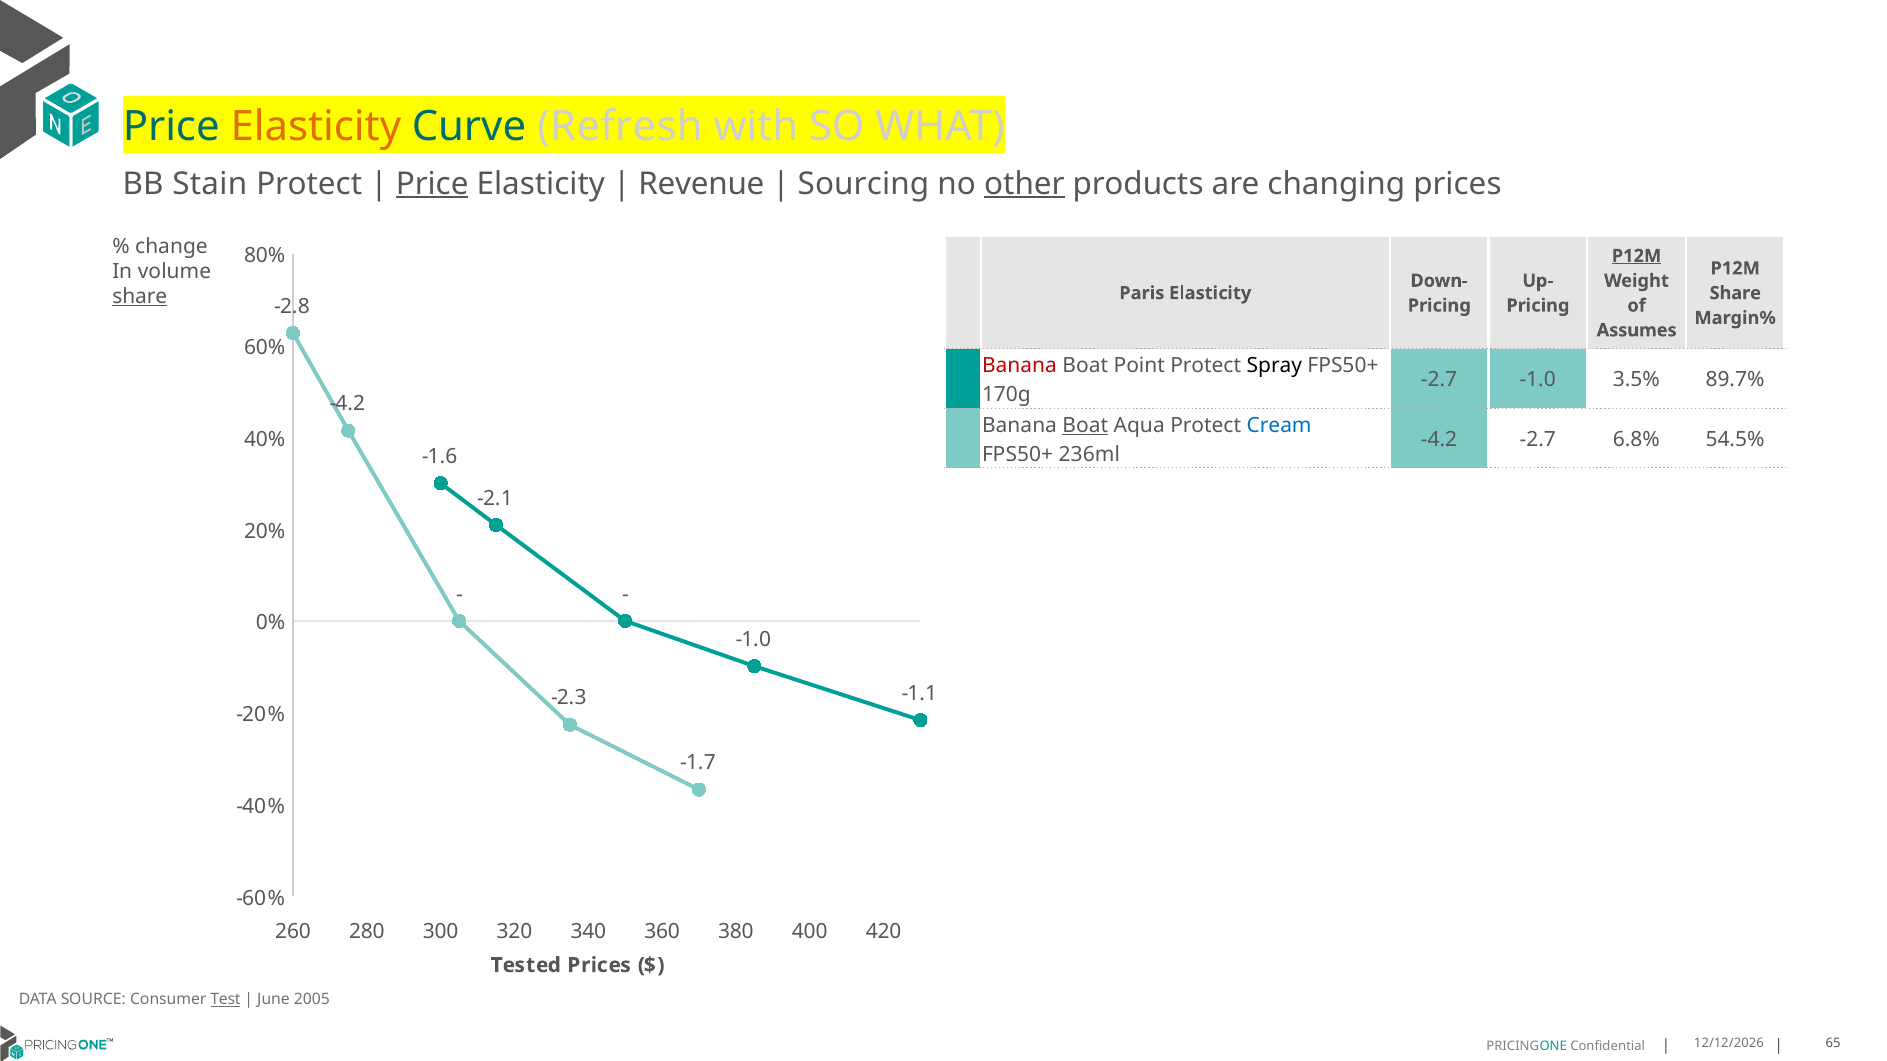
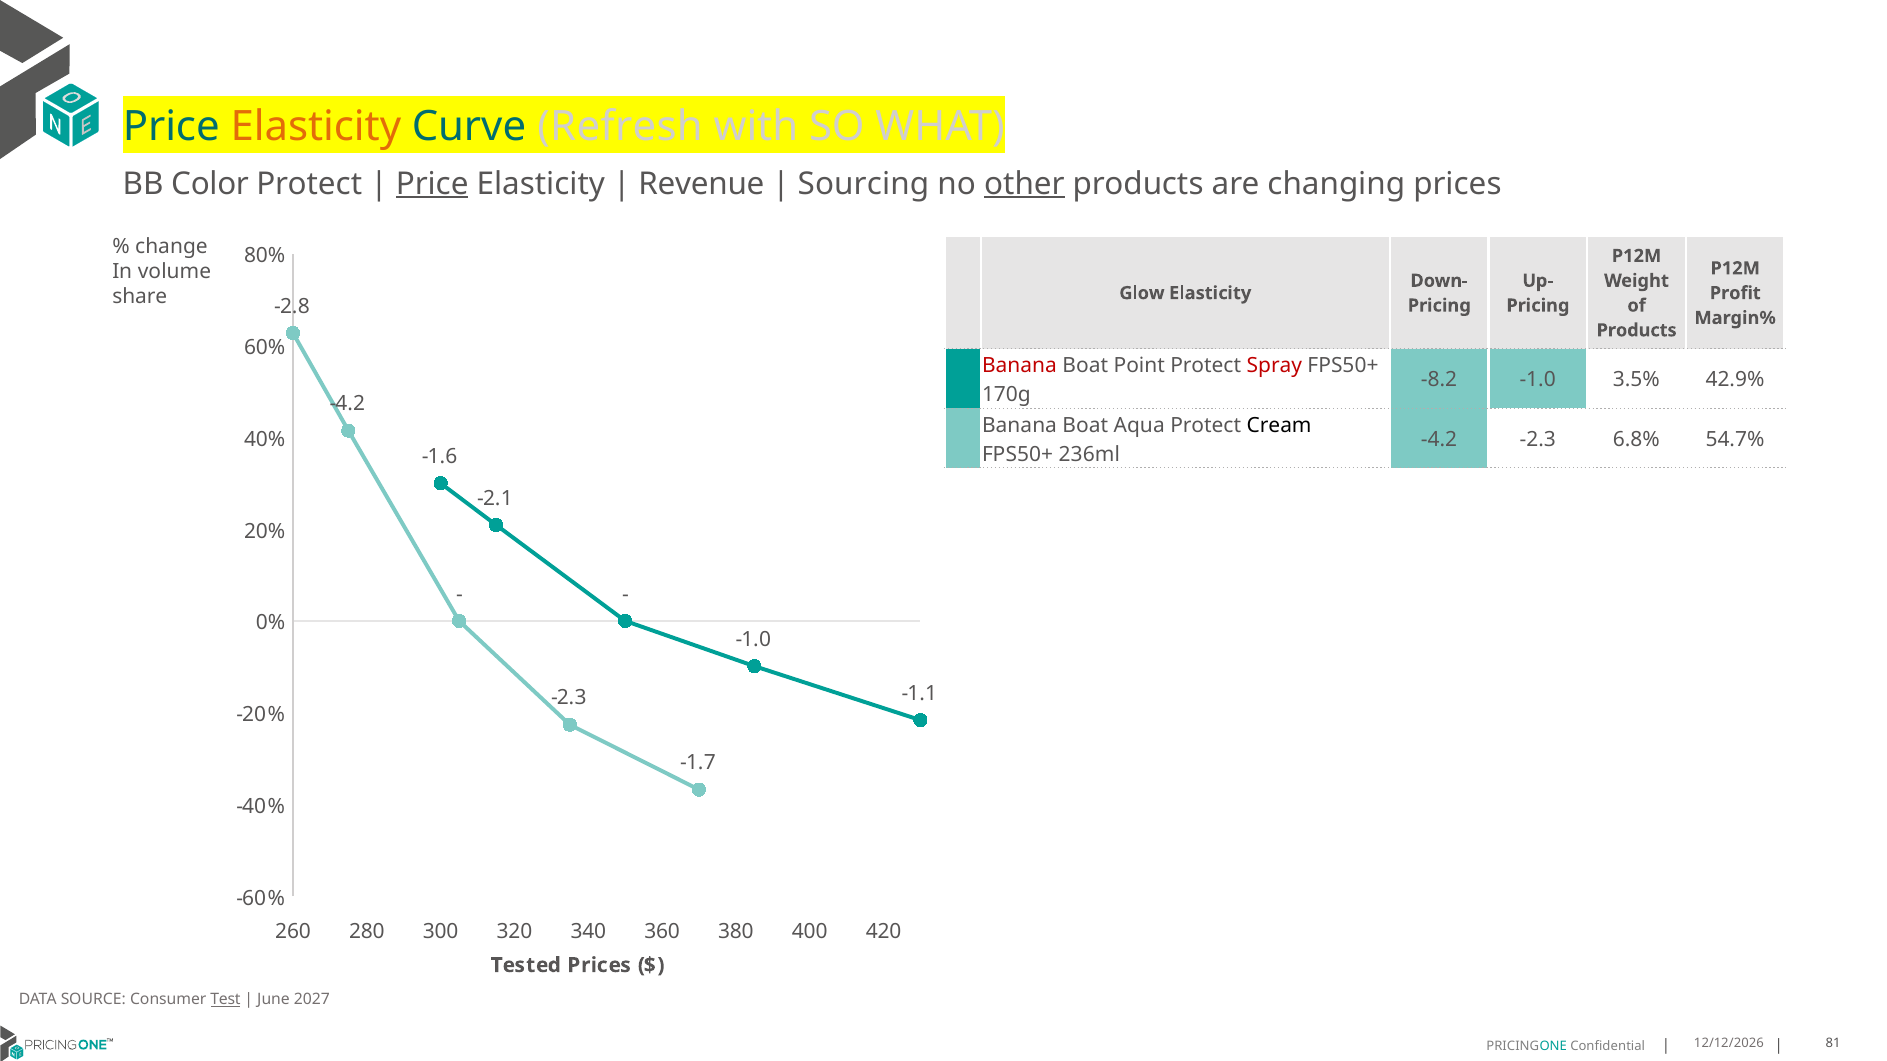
Stain: Stain -> Color (210, 184)
P12M underline: present -> none (1637, 256)
Paris: Paris -> Glow (1142, 293)
Share: Share -> Profit (1735, 293)
share underline: present -> none (140, 297)
Assumes: Assumes -> Products (1637, 330)
Spray colour: black -> red (1274, 366)
-2.7: -2.7 -> -8.2 (1439, 380)
89.7%: 89.7% -> 42.9% (1735, 380)
Boat underline: present -> none (1085, 426)
Cream colour: blue -> black (1279, 426)
-4.2 -2.7: -2.7 -> -2.3 (1538, 440)
54.5%: 54.5% -> 54.7% (1735, 440)
2005: 2005 -> 2027 (312, 1000)
65: 65 -> 81 (1833, 1044)
